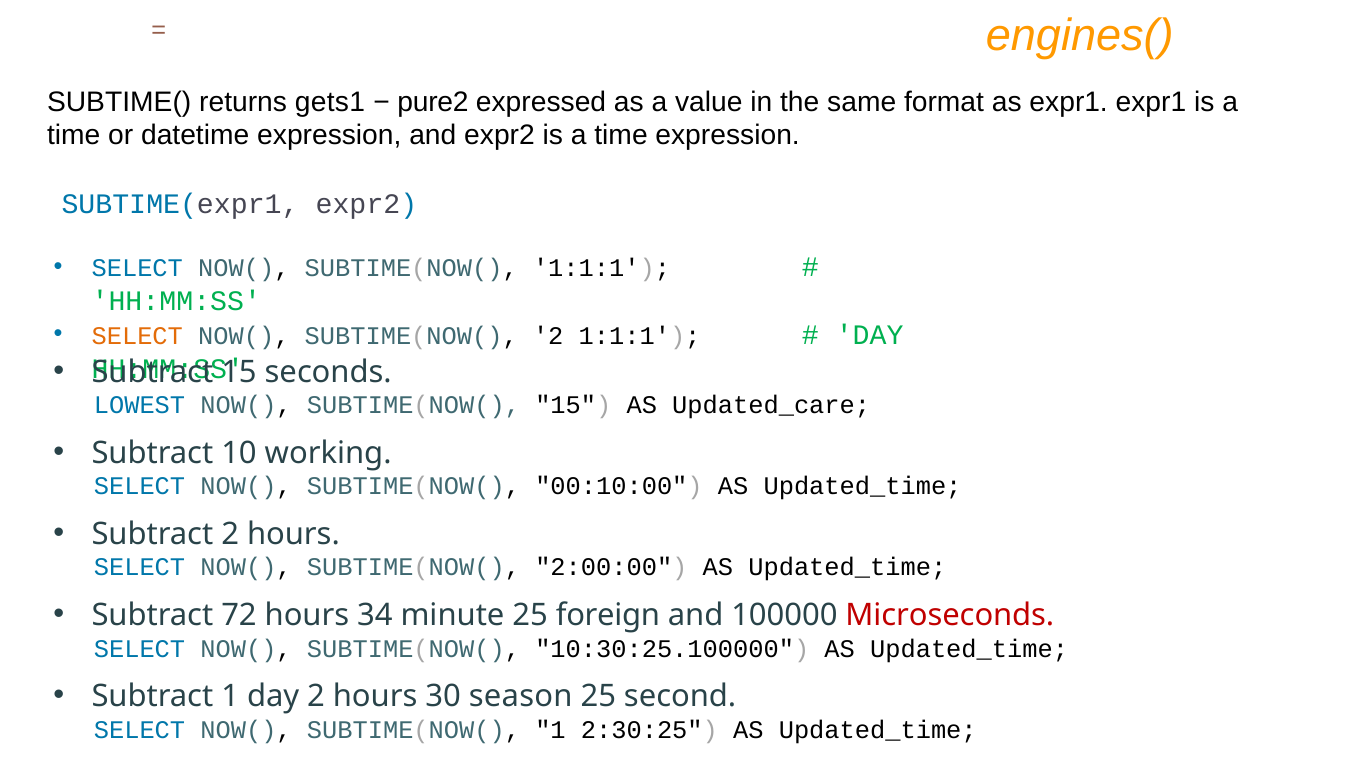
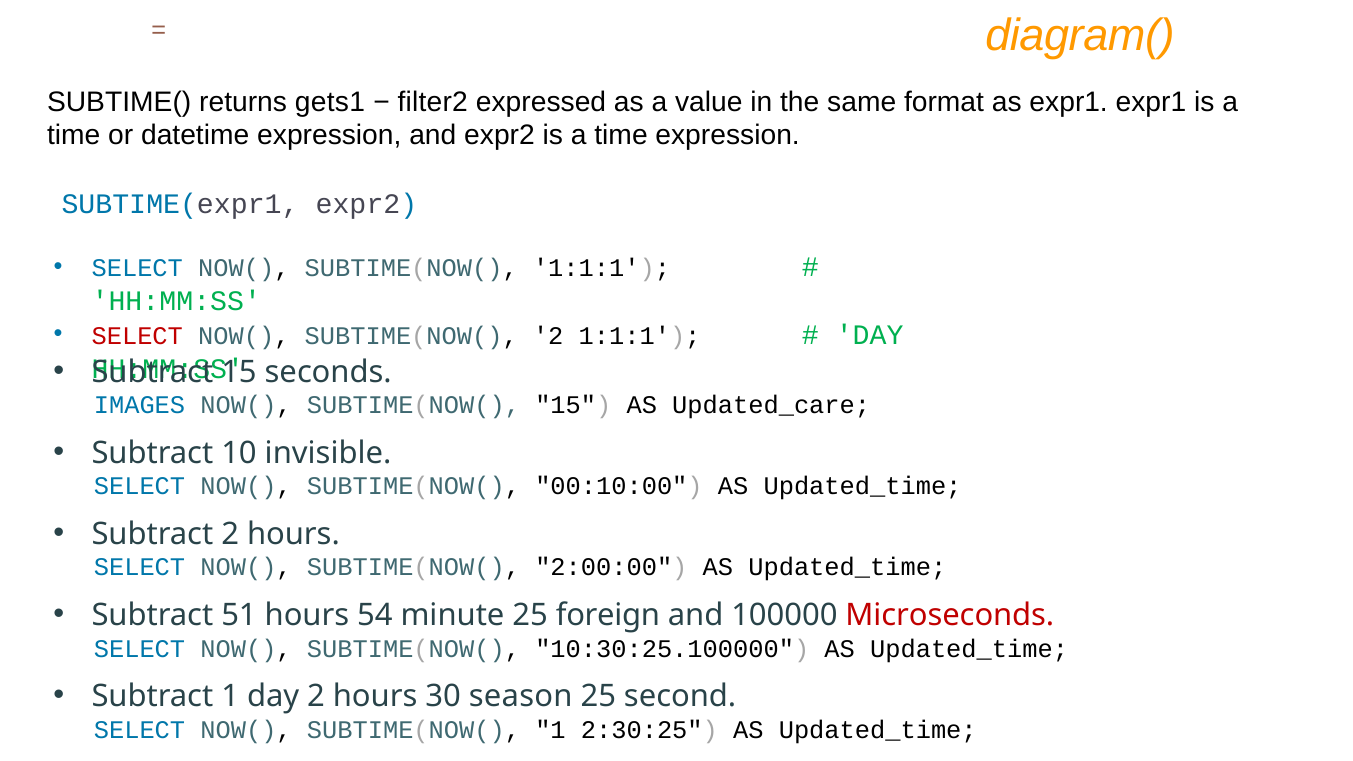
engines(: engines( -> diagram( (1080, 35)
pure2: pure2 -> filter2 (433, 102)
SELECT colour: orange -> red (137, 336)
LOWEST: LOWEST -> IMAGES (140, 405)
working: working -> invisible (328, 453)
72: 72 -> 51 (239, 615)
34: 34 -> 54 (375, 615)
